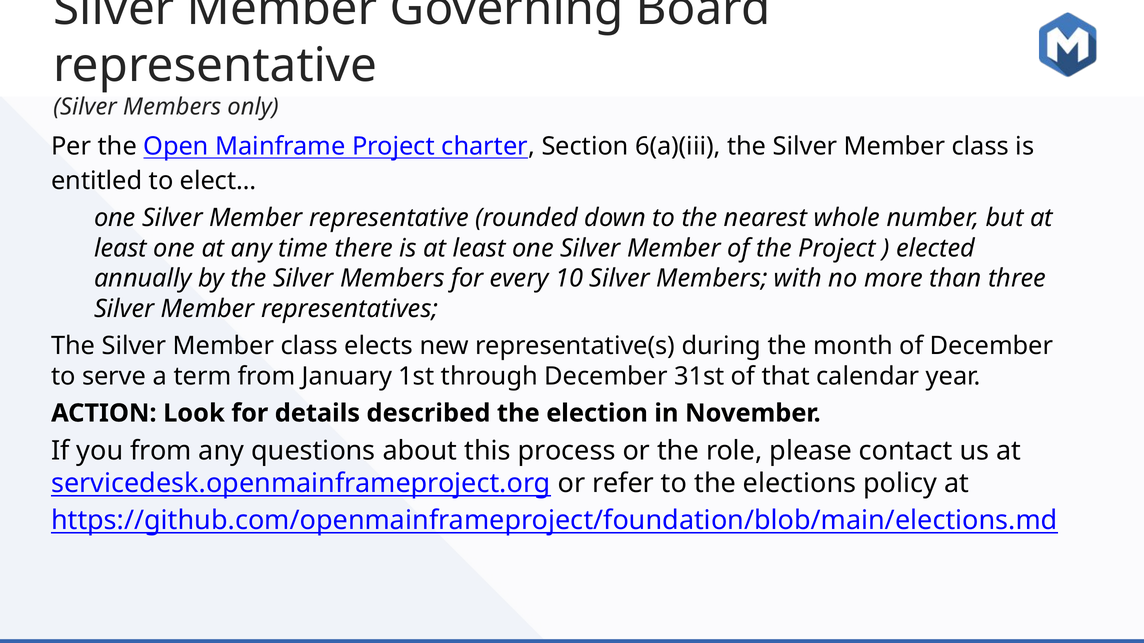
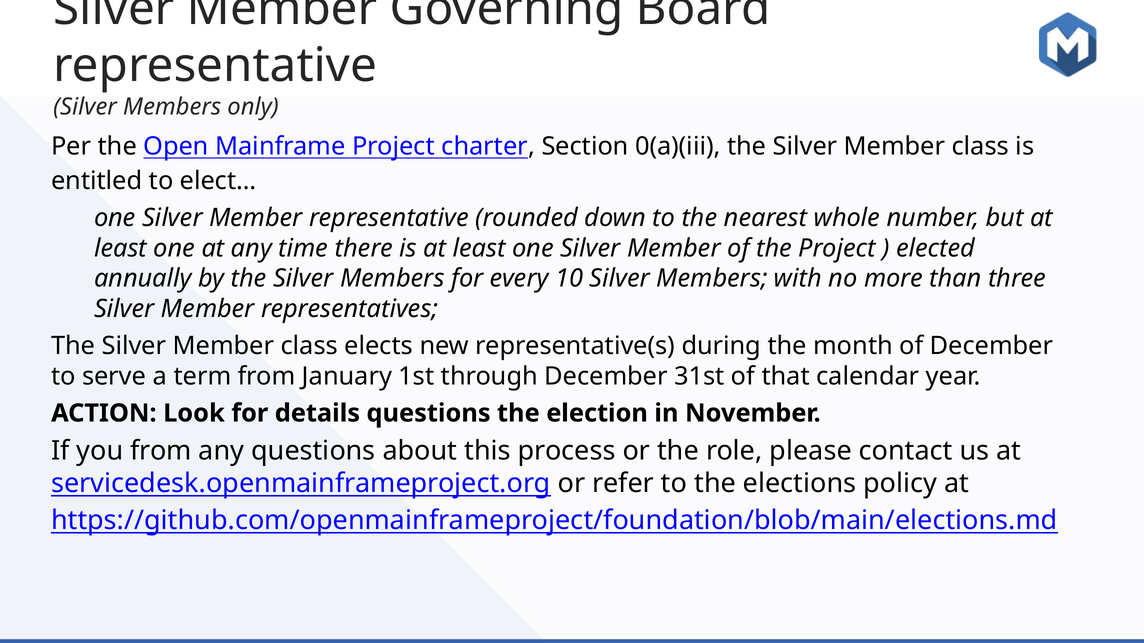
6(a)(iii: 6(a)(iii -> 0(a)(iii (678, 147)
details described: described -> questions (429, 414)
